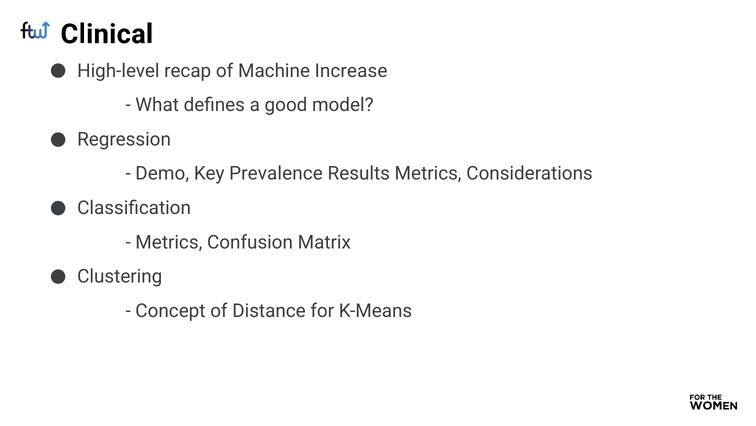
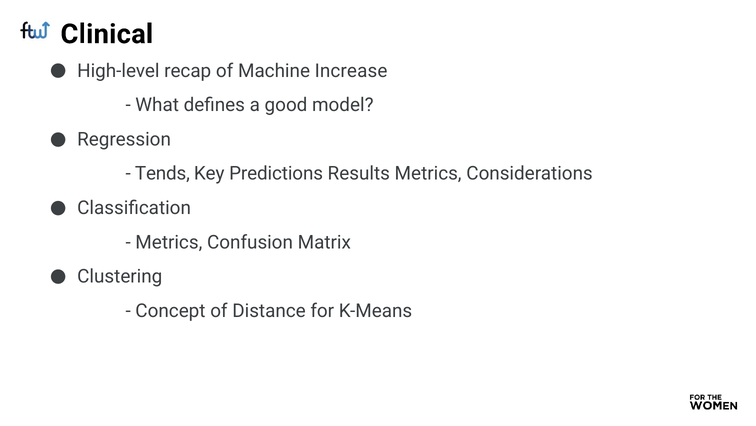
Demo: Demo -> Tends (162, 173)
Prevalence: Prevalence -> Predictions (276, 173)
